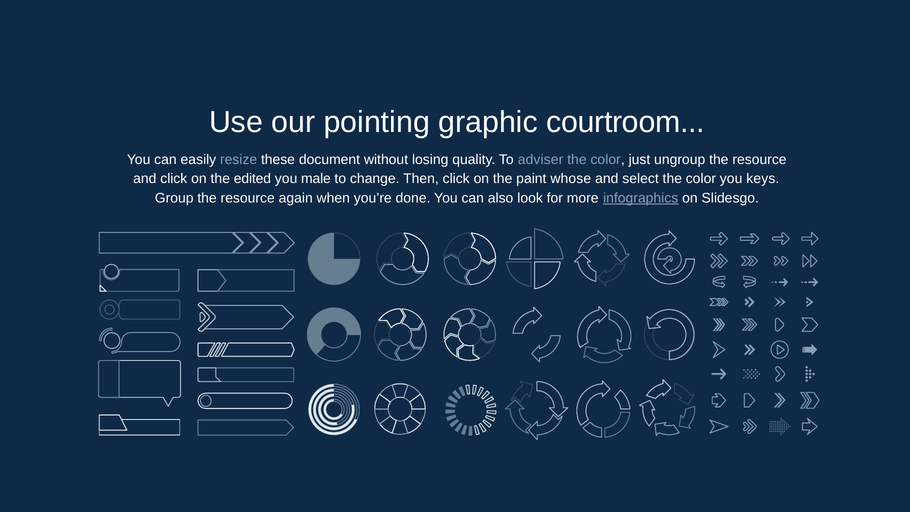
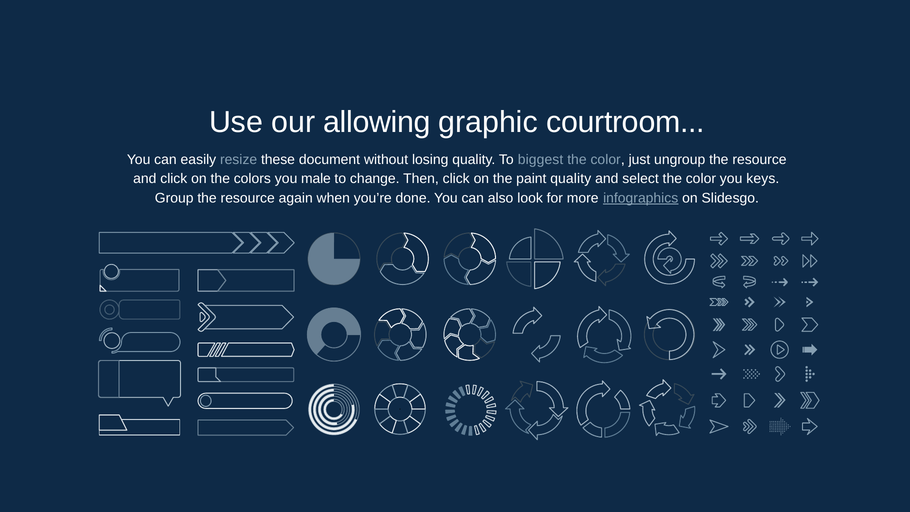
pointing: pointing -> allowing (377, 122)
adviser: adviser -> biggest (541, 160)
edited: edited -> colors (252, 179)
paint whose: whose -> quality (571, 179)
